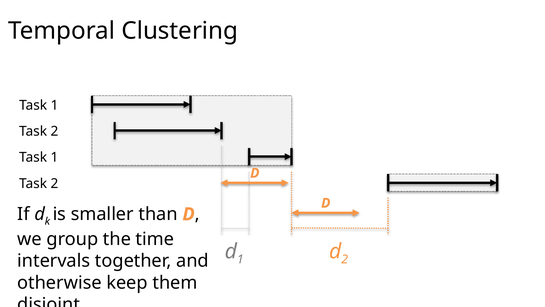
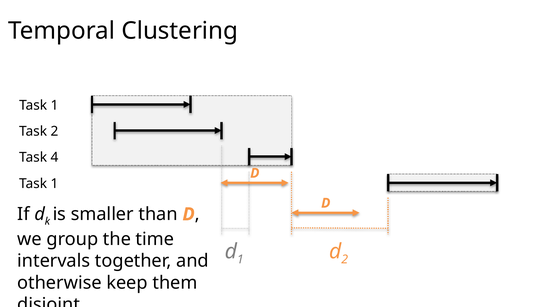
1: 1 -> 4 (54, 157)
2: 2 -> 1 (54, 183)
